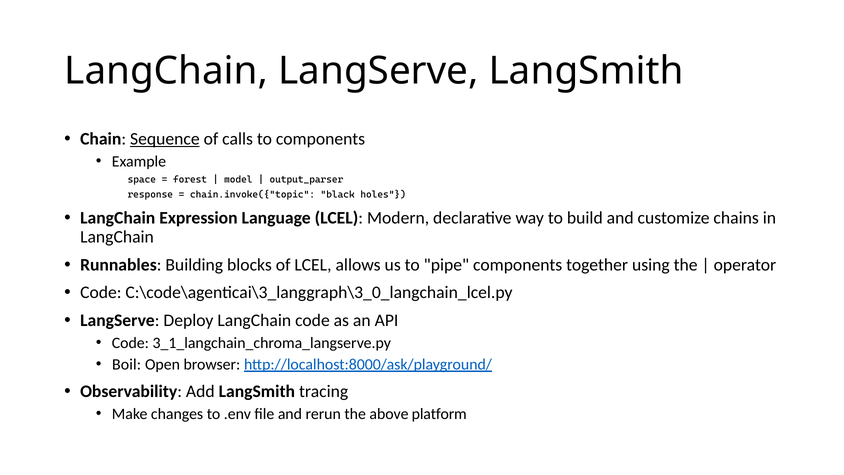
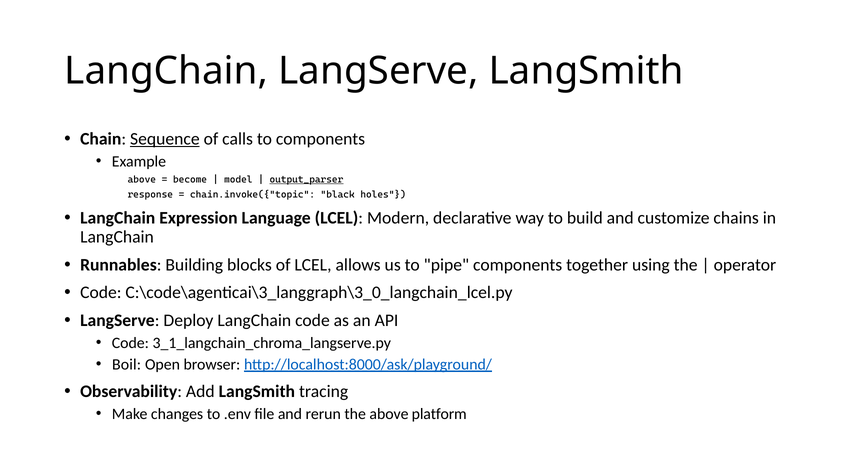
space: space -> above (142, 180)
forest: forest -> become (190, 180)
output_parser underline: none -> present (306, 180)
